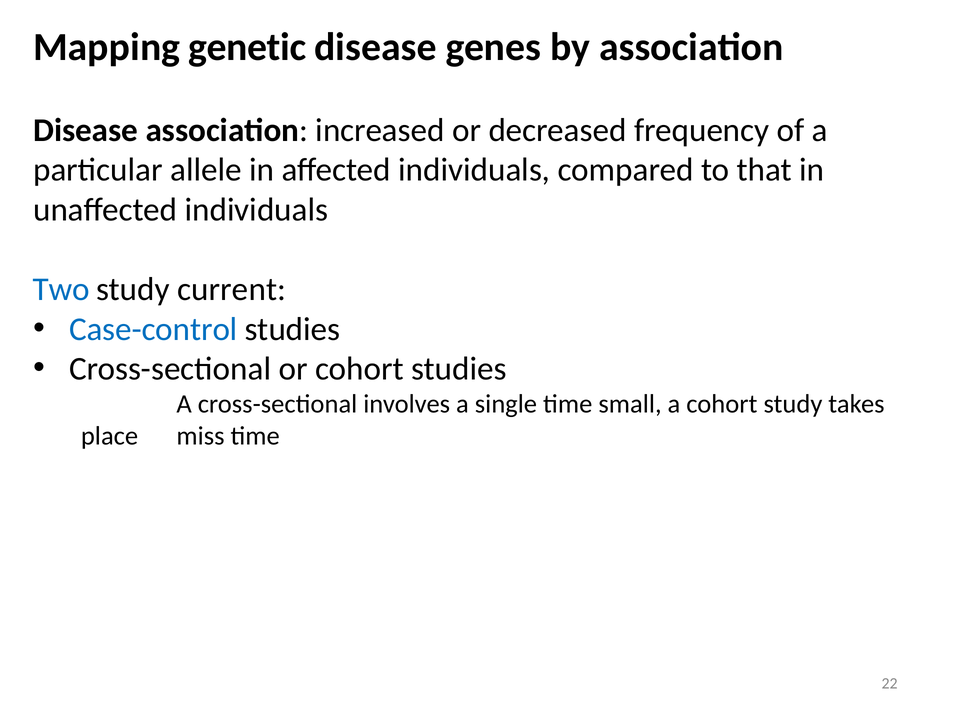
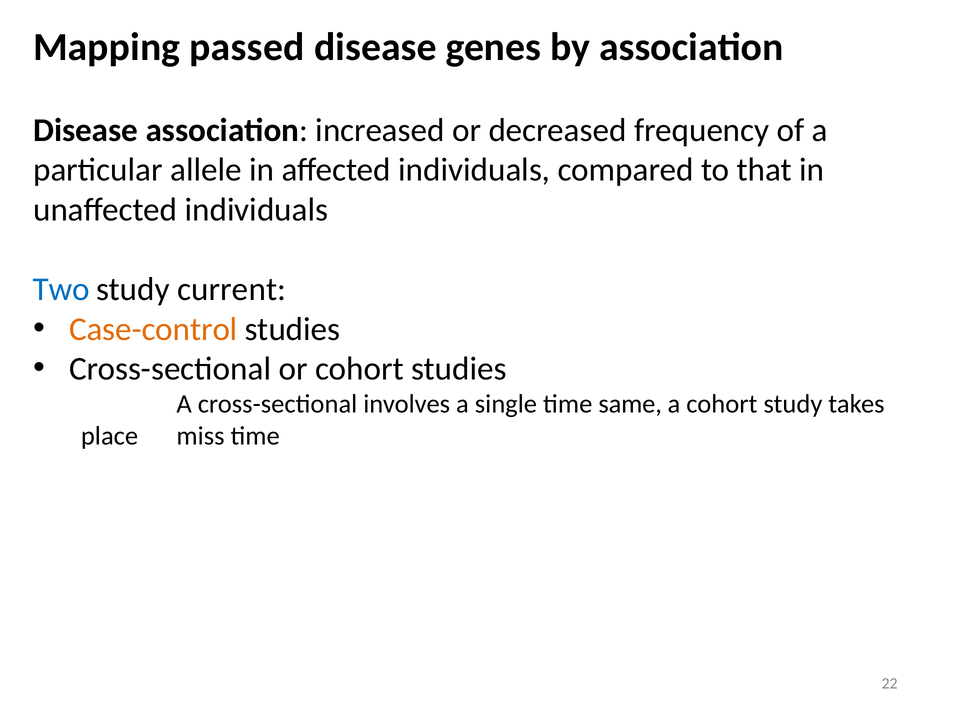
genetic: genetic -> passed (247, 47)
Case-control colour: blue -> orange (153, 329)
small: small -> same (630, 404)
